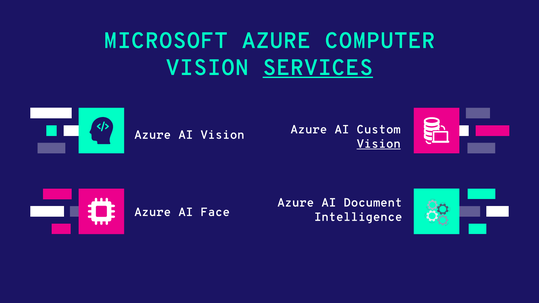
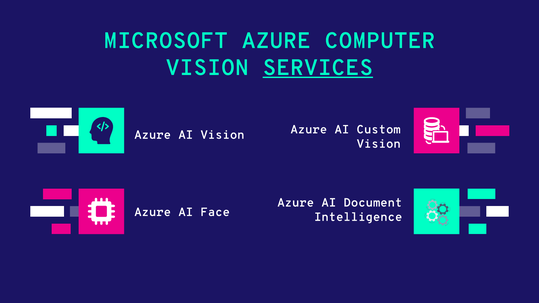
Vision underline: present -> none (379, 144)
